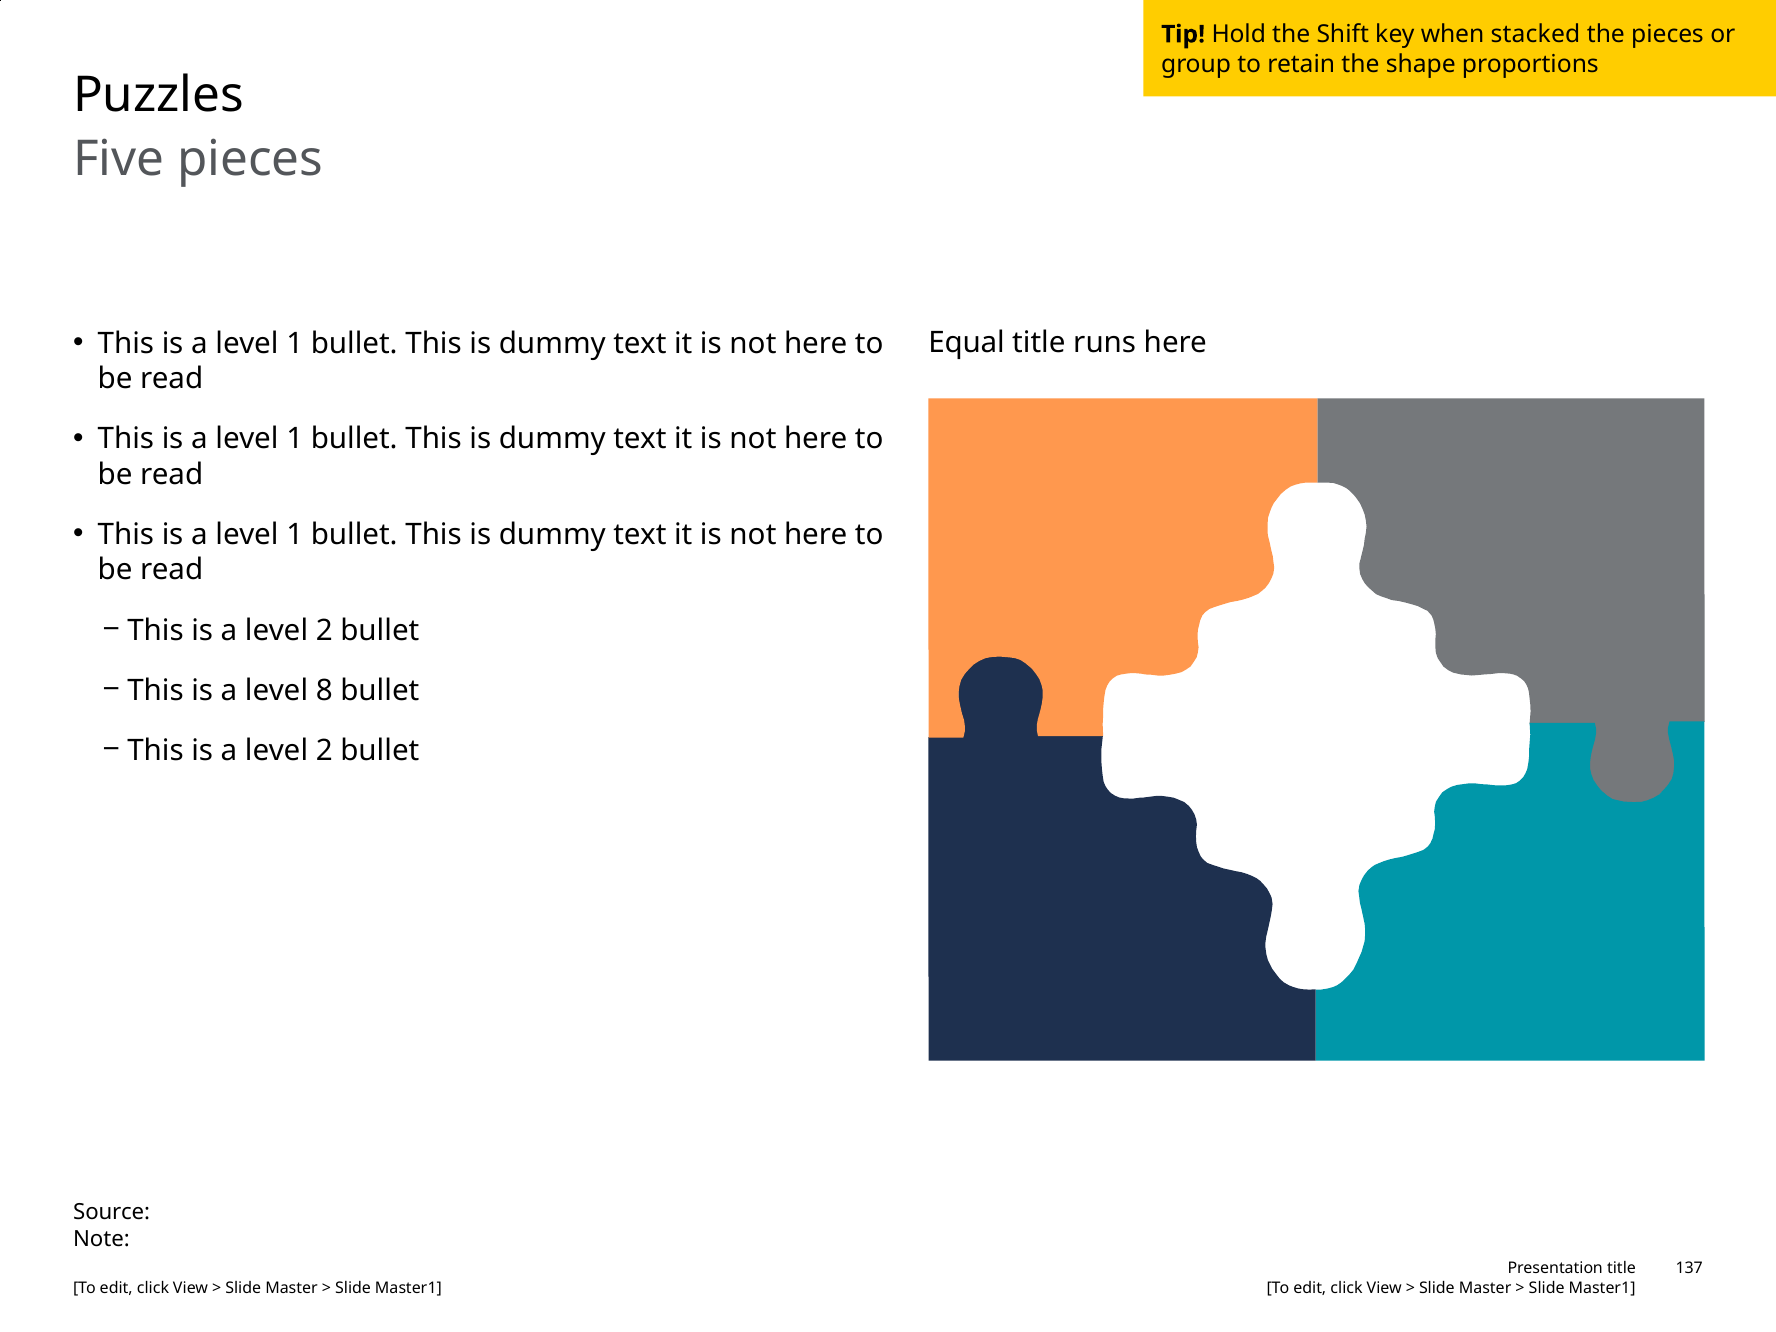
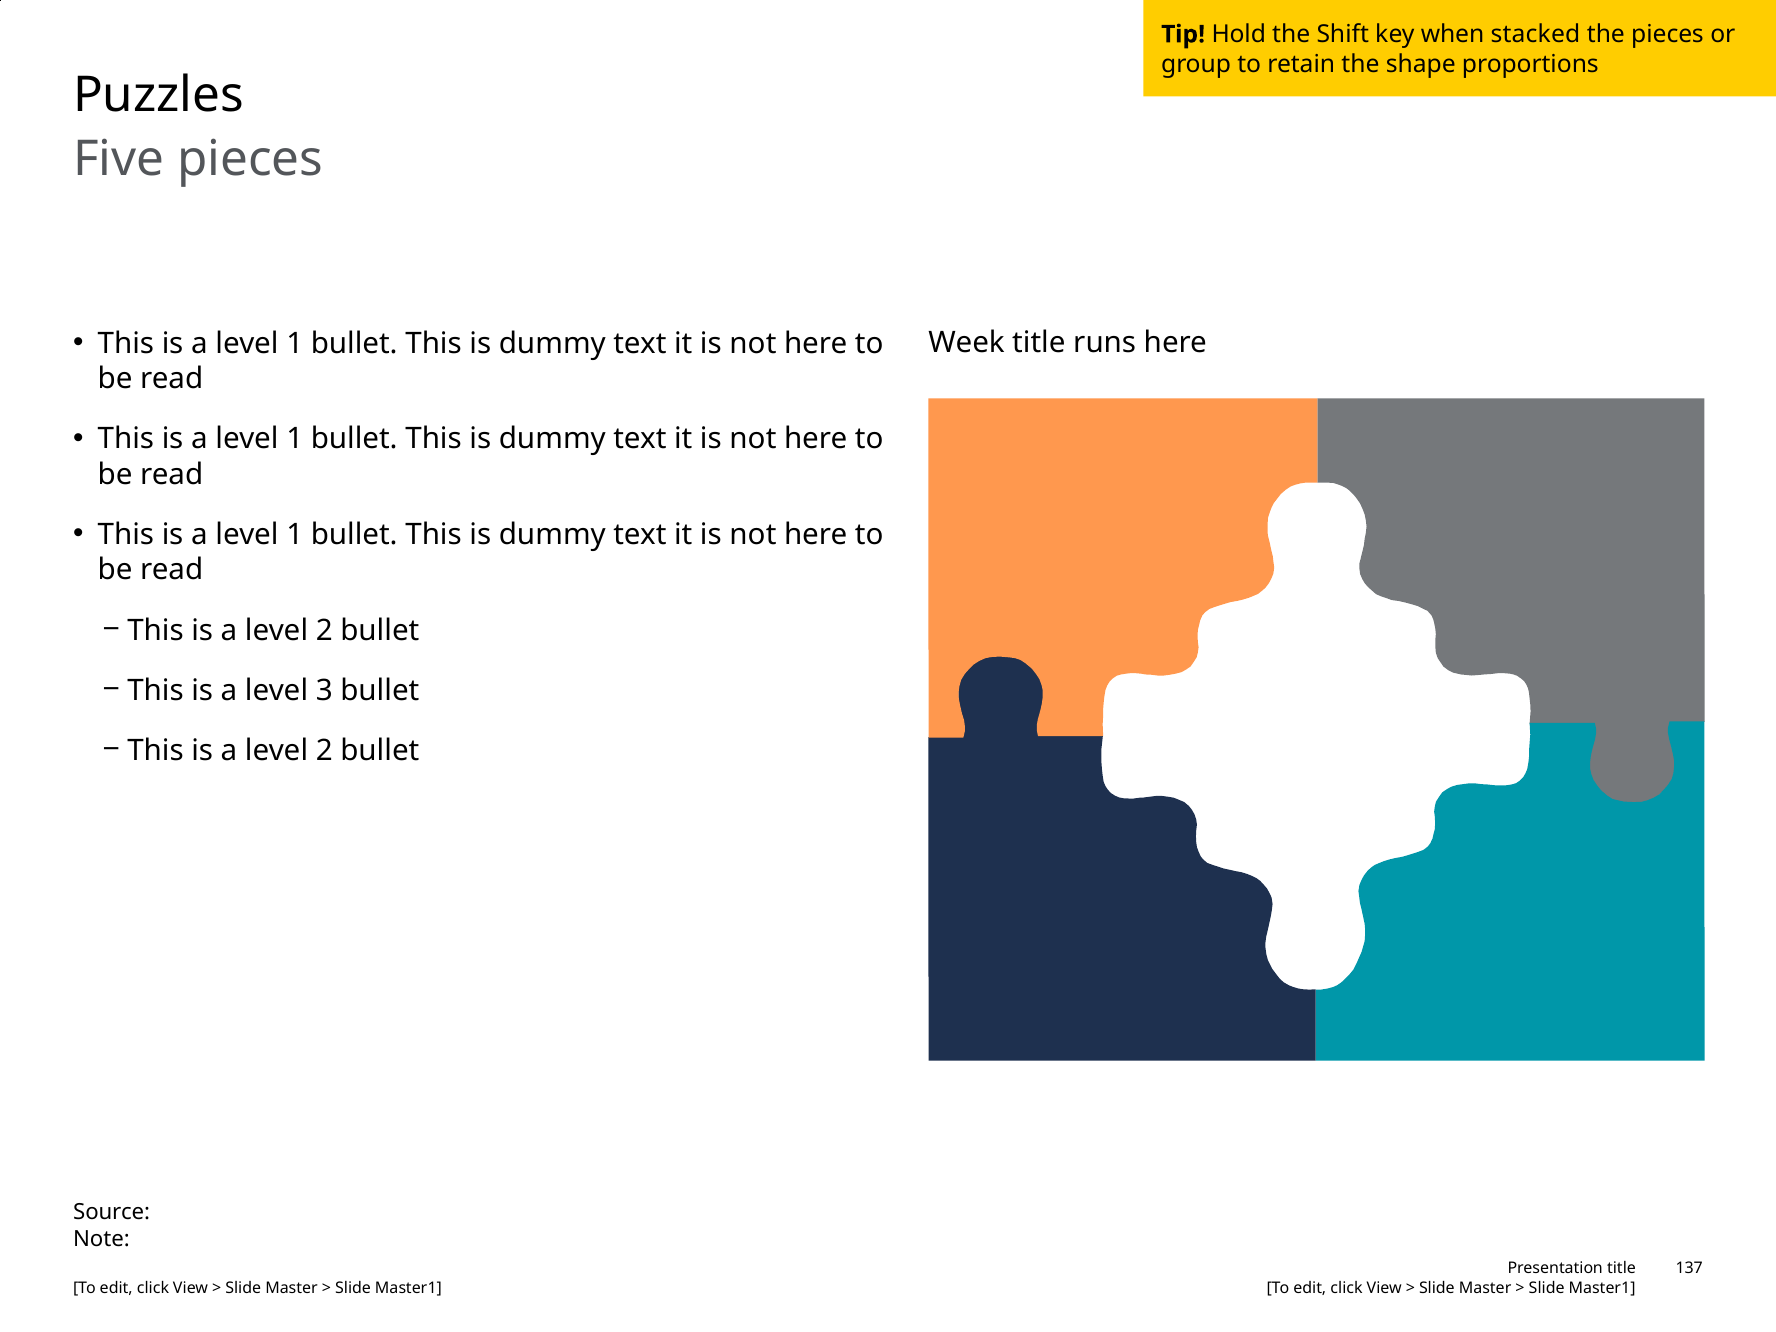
Equal: Equal -> Week (966, 343)
8: 8 -> 3 (324, 691)
